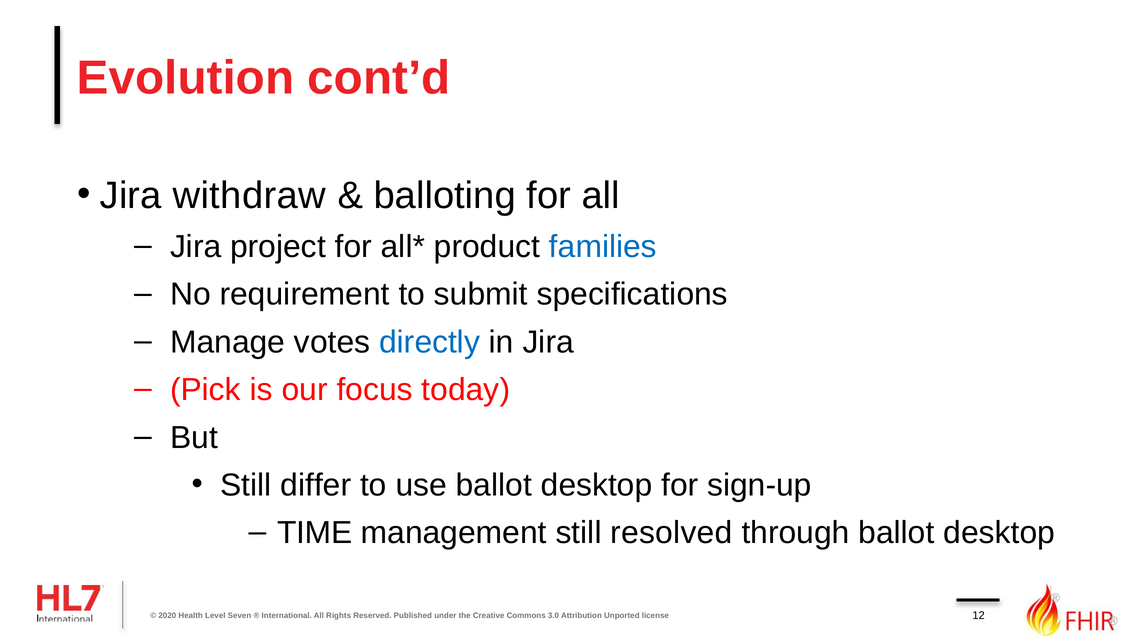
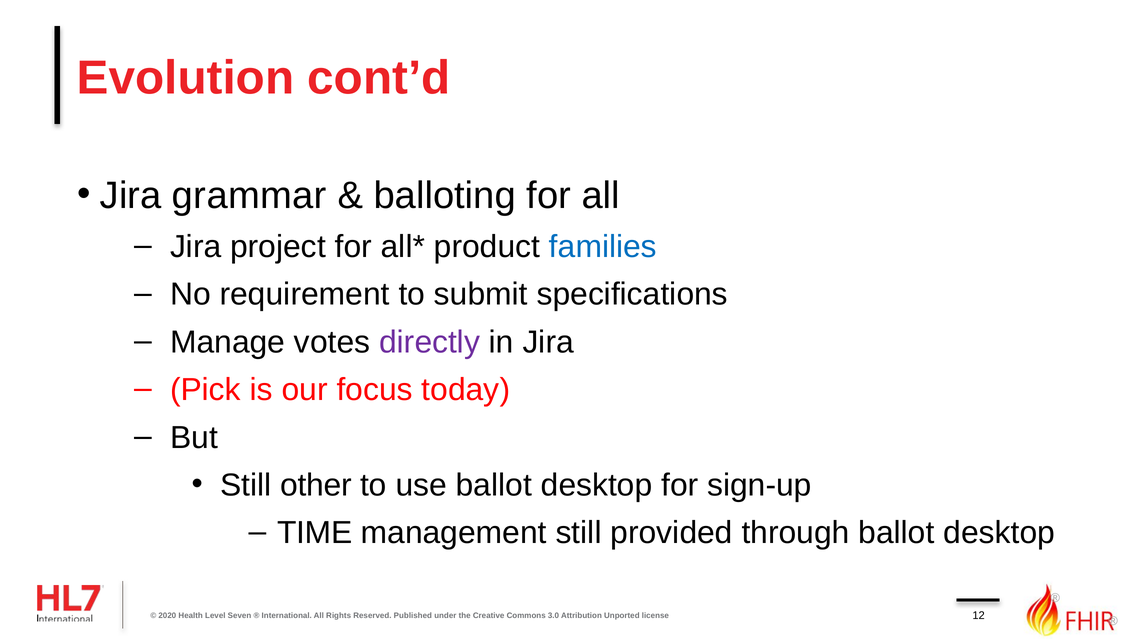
withdraw: withdraw -> grammar (249, 196)
directly colour: blue -> purple (430, 342)
differ: differ -> other (316, 486)
resolved: resolved -> provided (672, 534)
